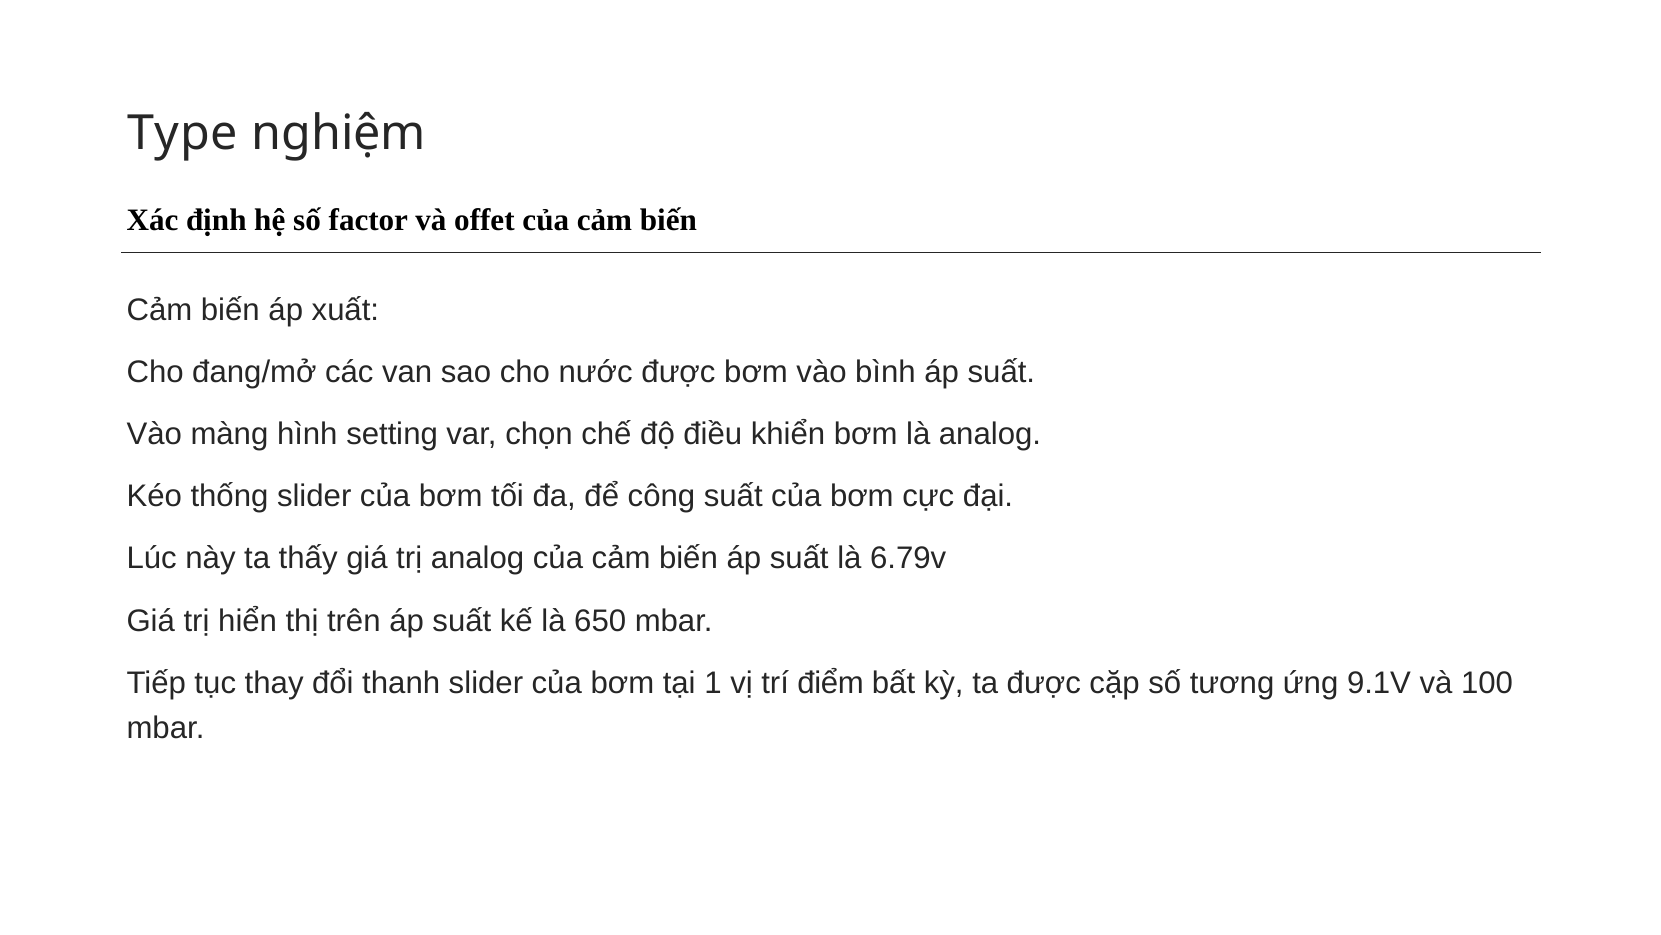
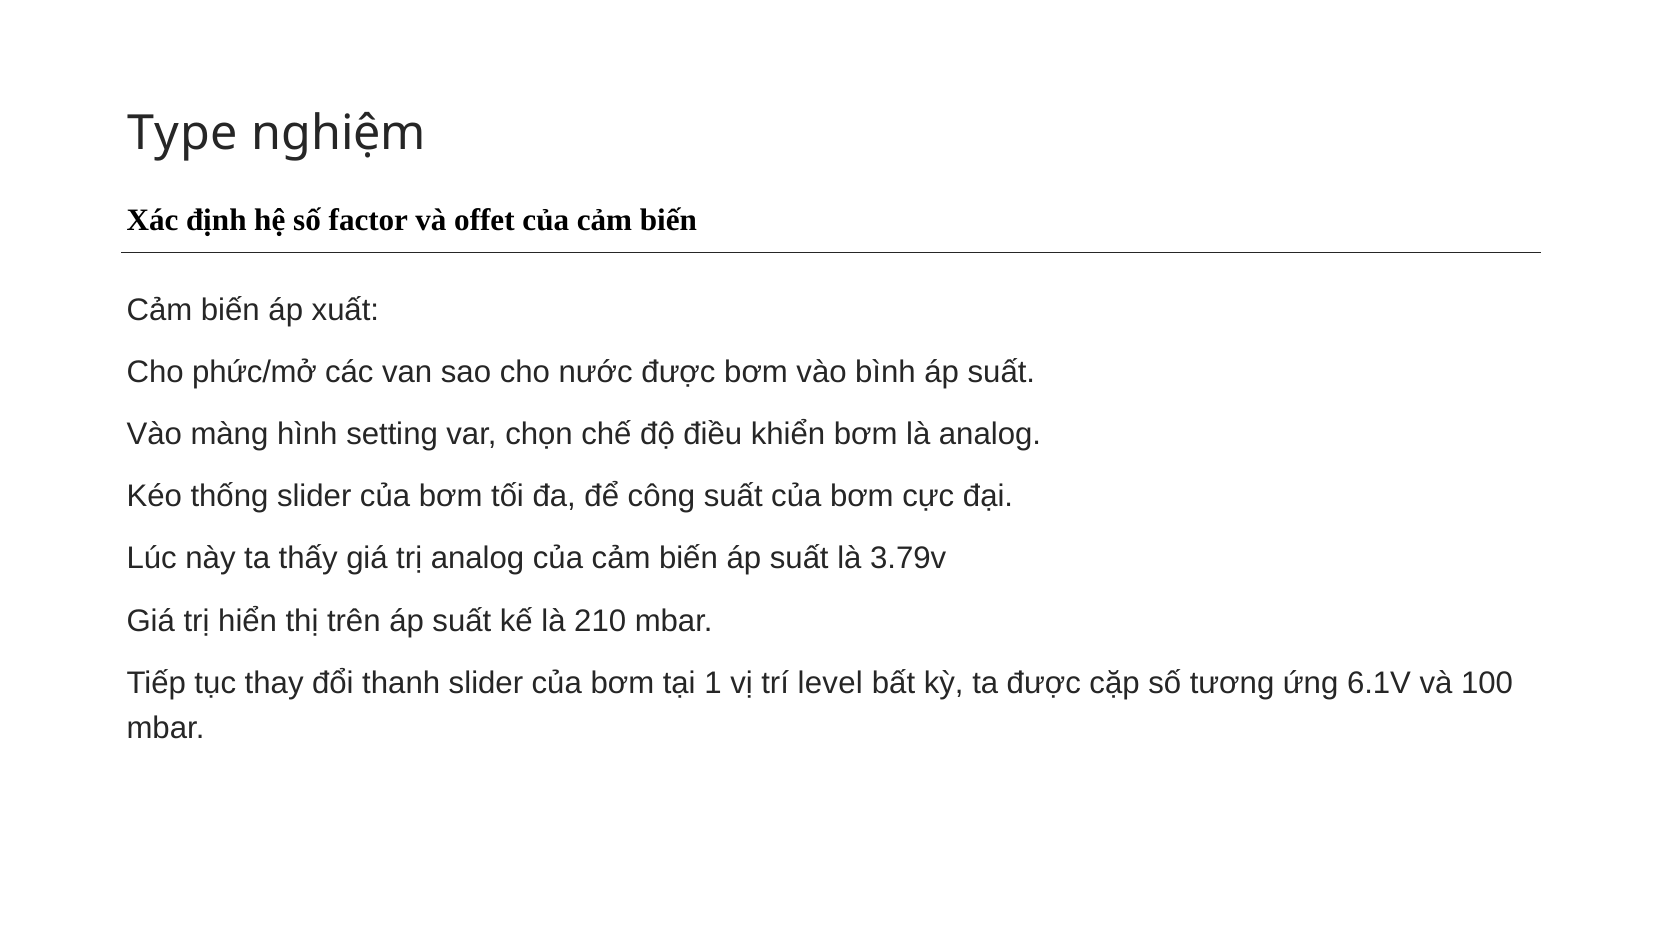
đang/mở: đang/mở -> phức/mở (254, 372)
6.79v: 6.79v -> 3.79v (908, 558)
650: 650 -> 210 (600, 620)
điểm: điểm -> level (830, 682)
9.1V: 9.1V -> 6.1V (1379, 682)
